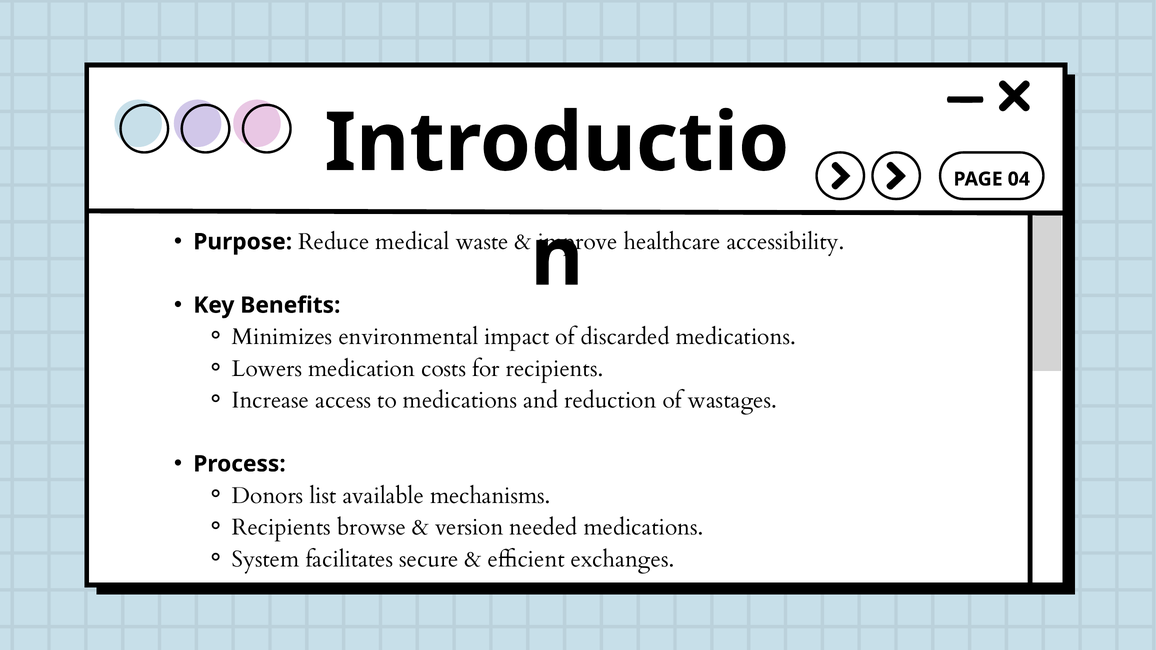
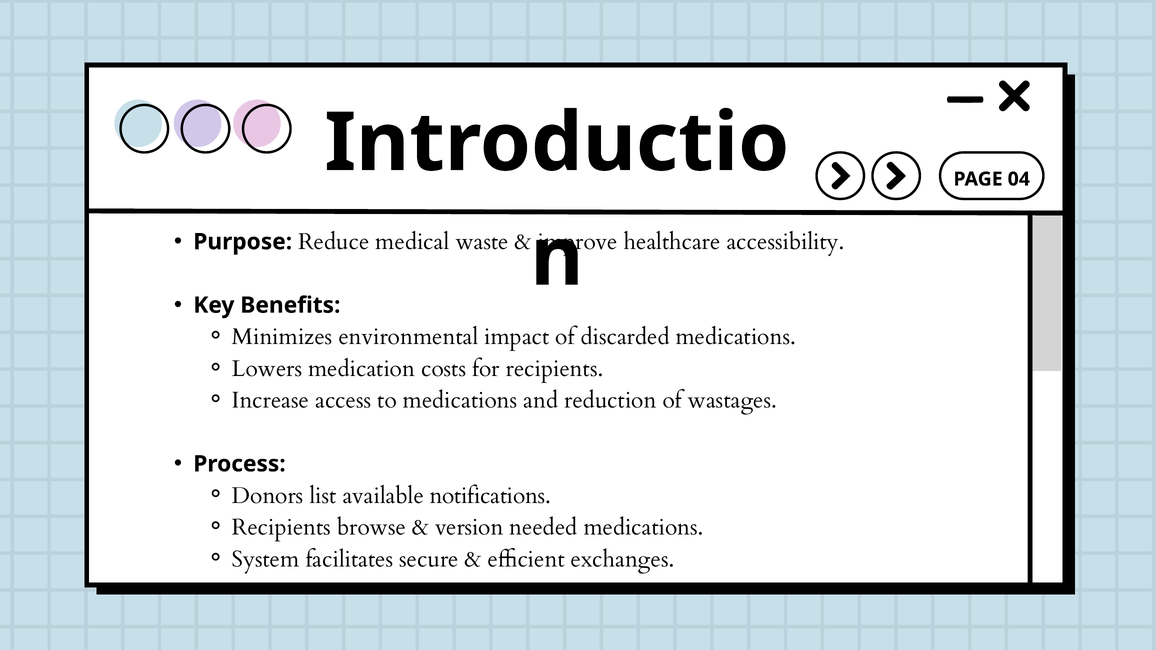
mechanisms: mechanisms -> notifications (490, 496)
